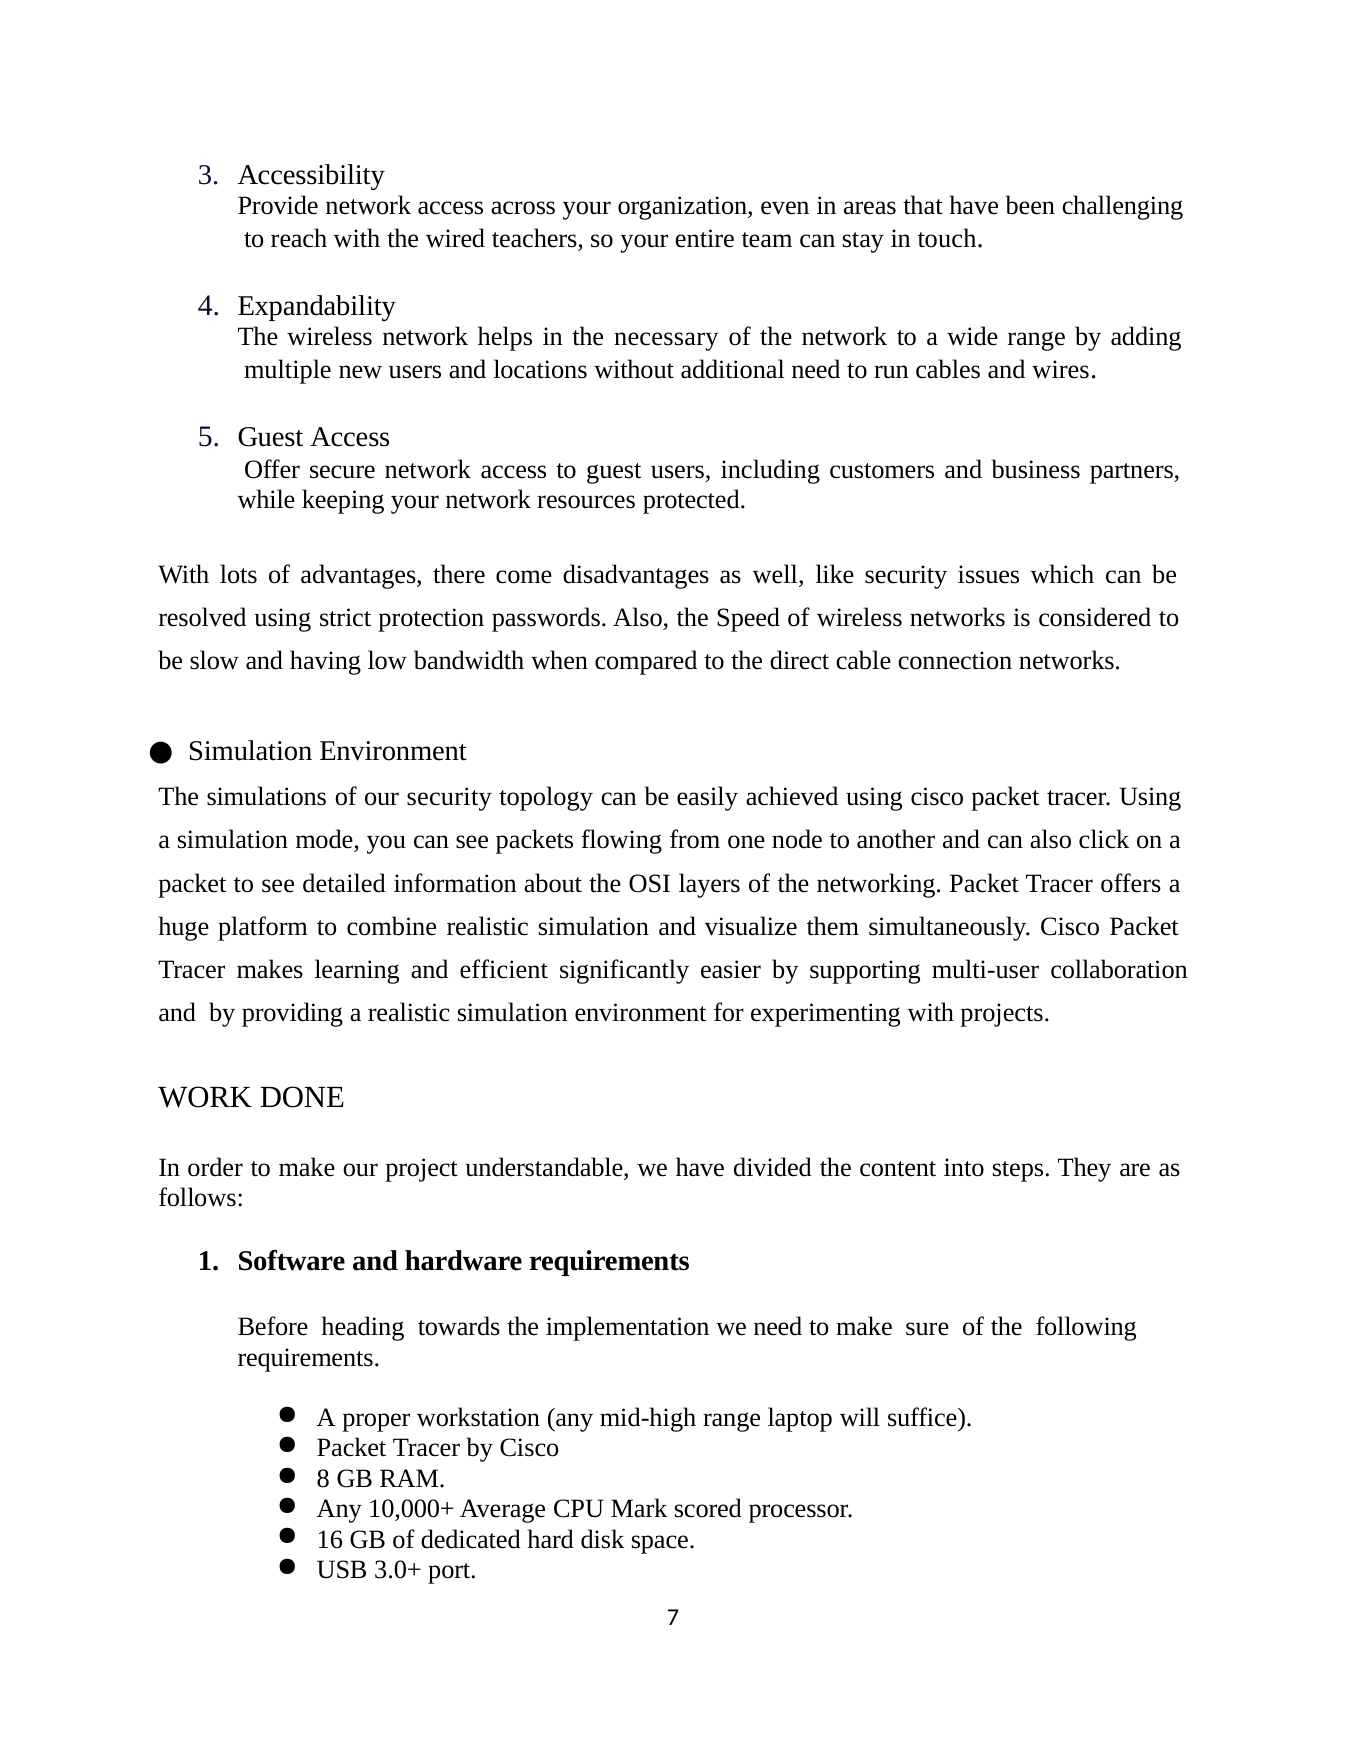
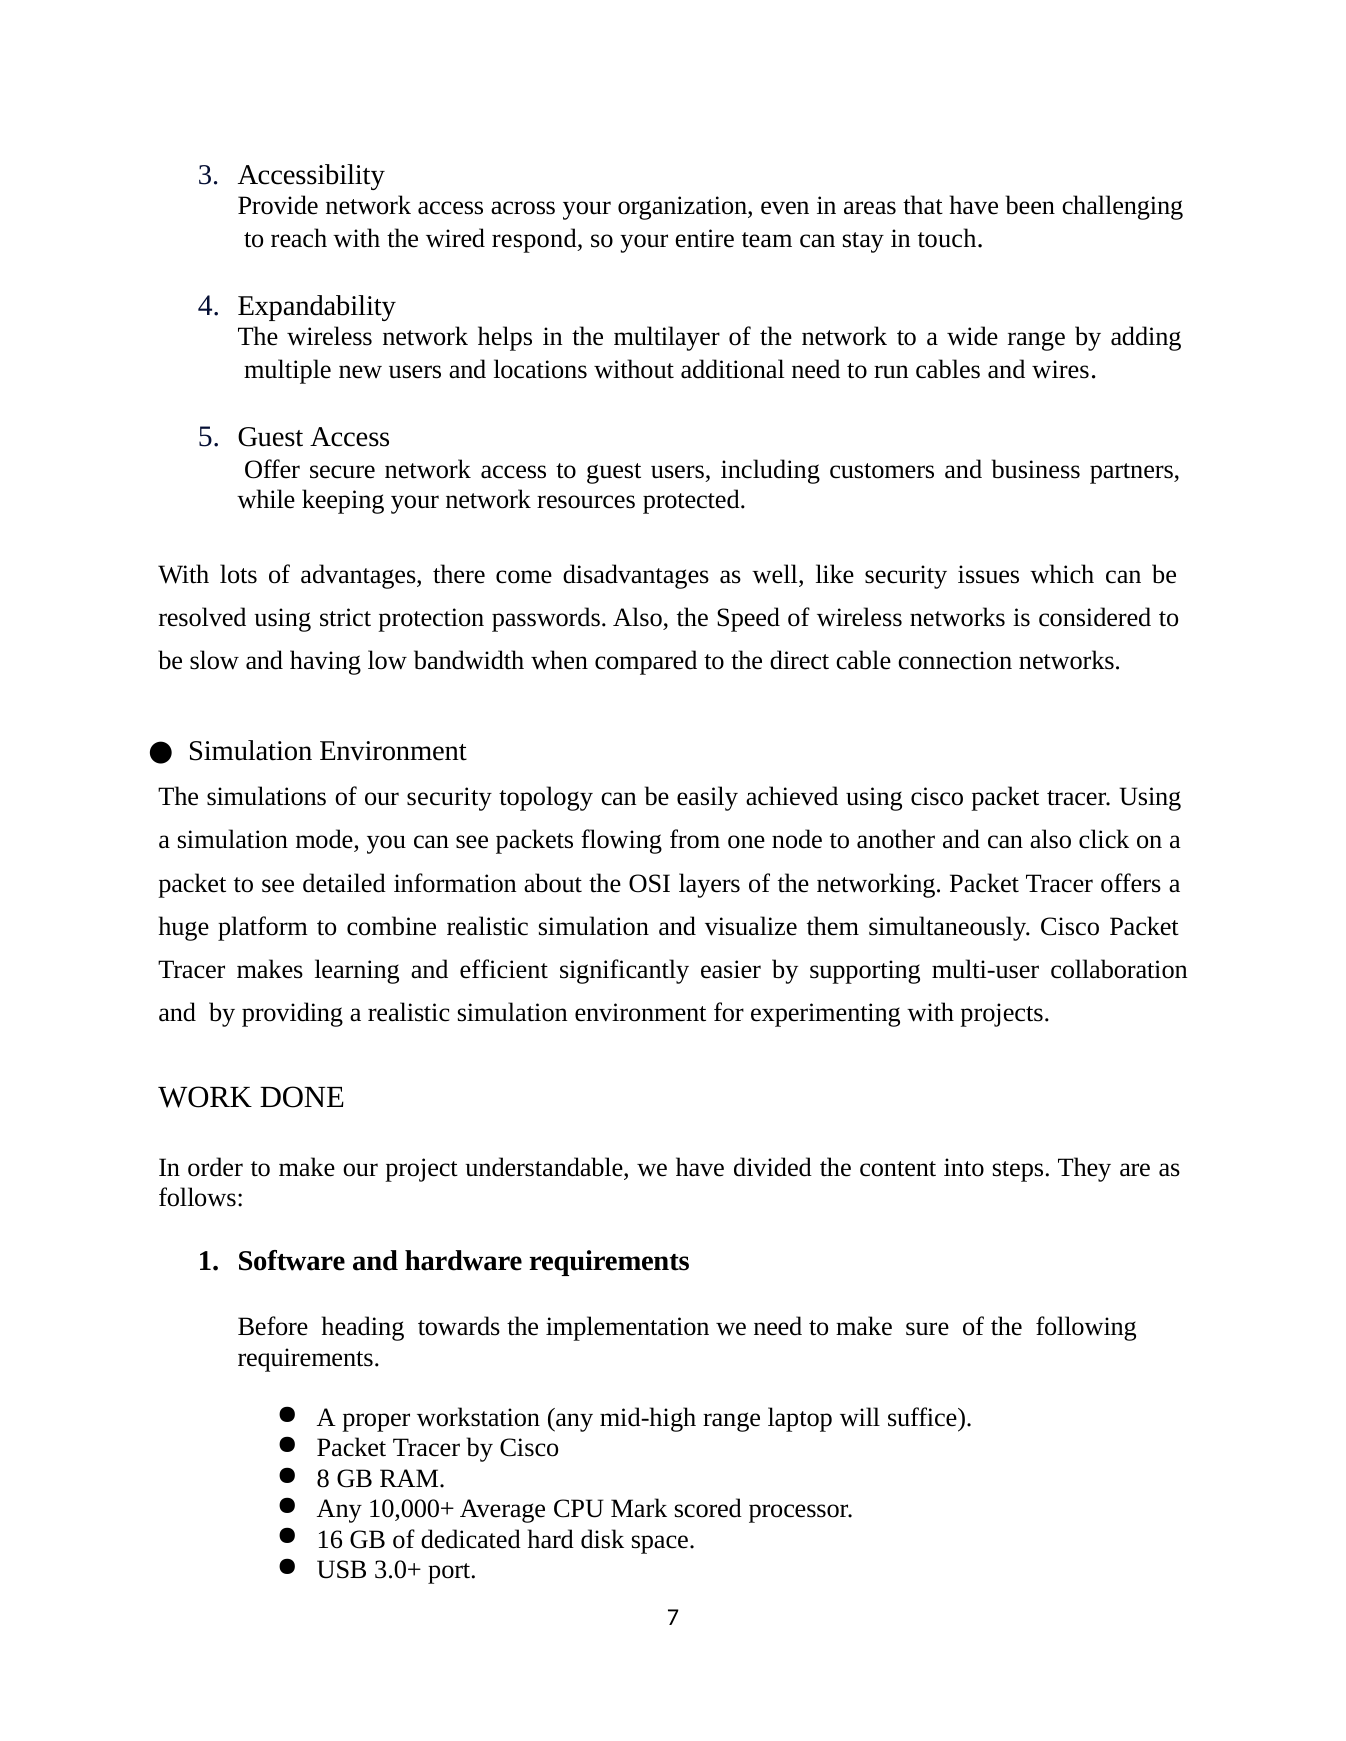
teachers: teachers -> respond (538, 238)
necessary: necessary -> multilayer (667, 337)
